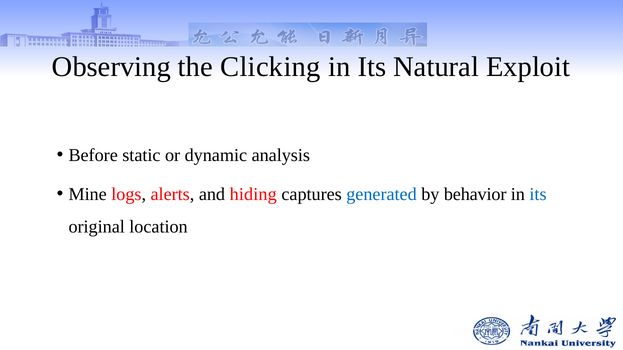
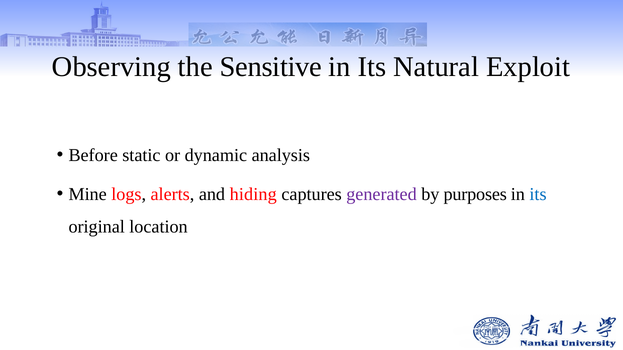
Clicking: Clicking -> Sensitive (271, 67)
generated colour: blue -> purple (382, 194)
behavior: behavior -> purposes (475, 194)
